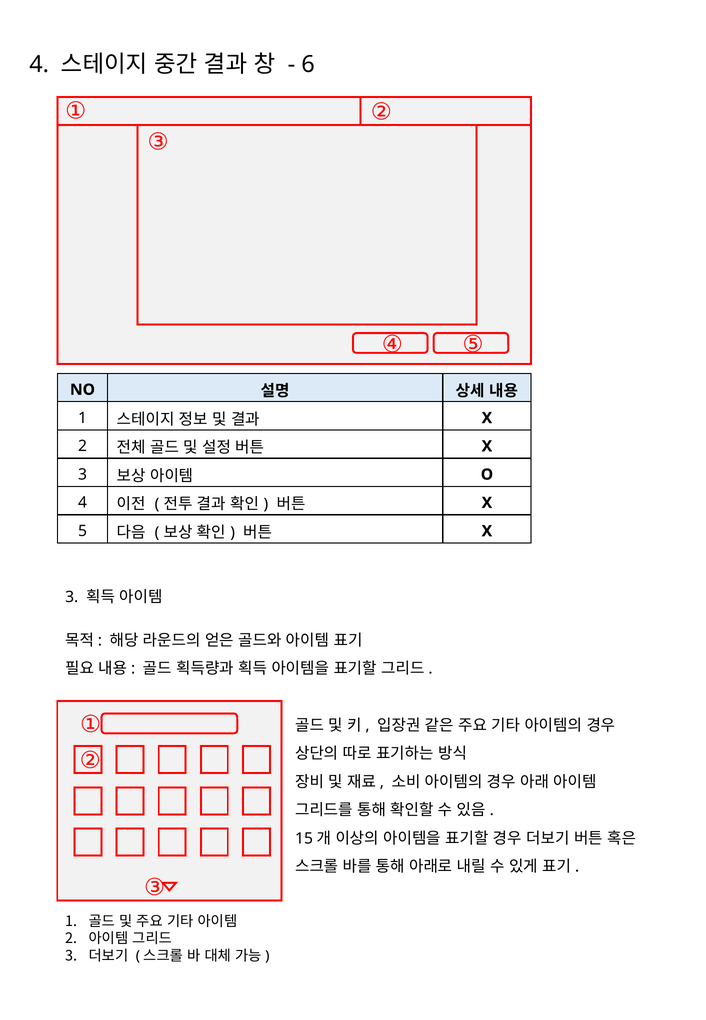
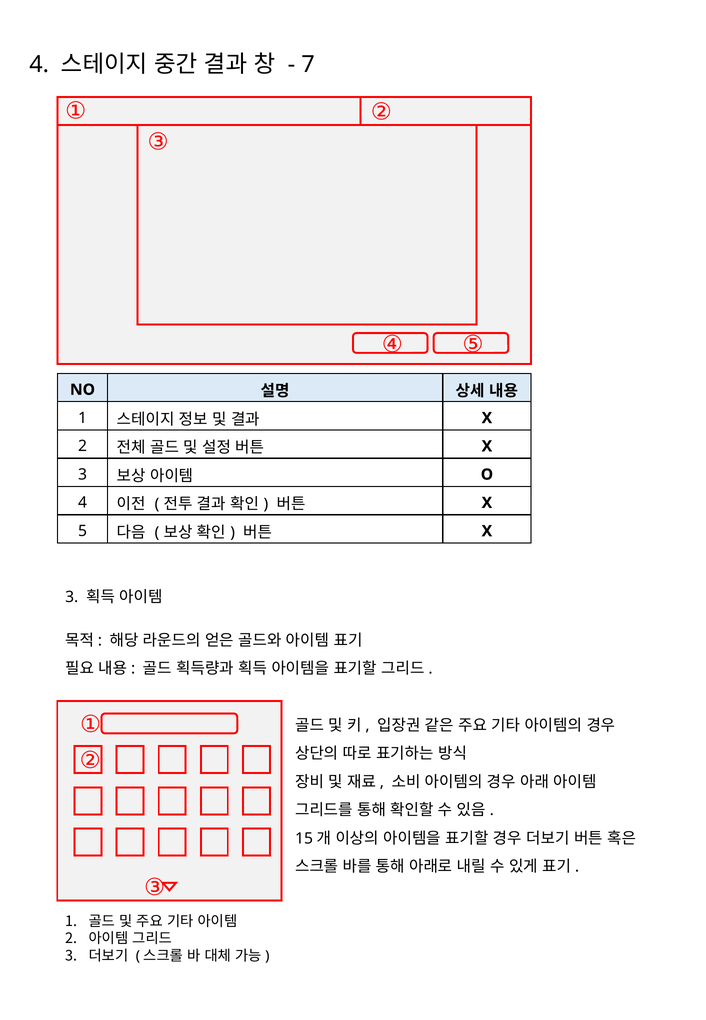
6: 6 -> 7 (308, 65)
